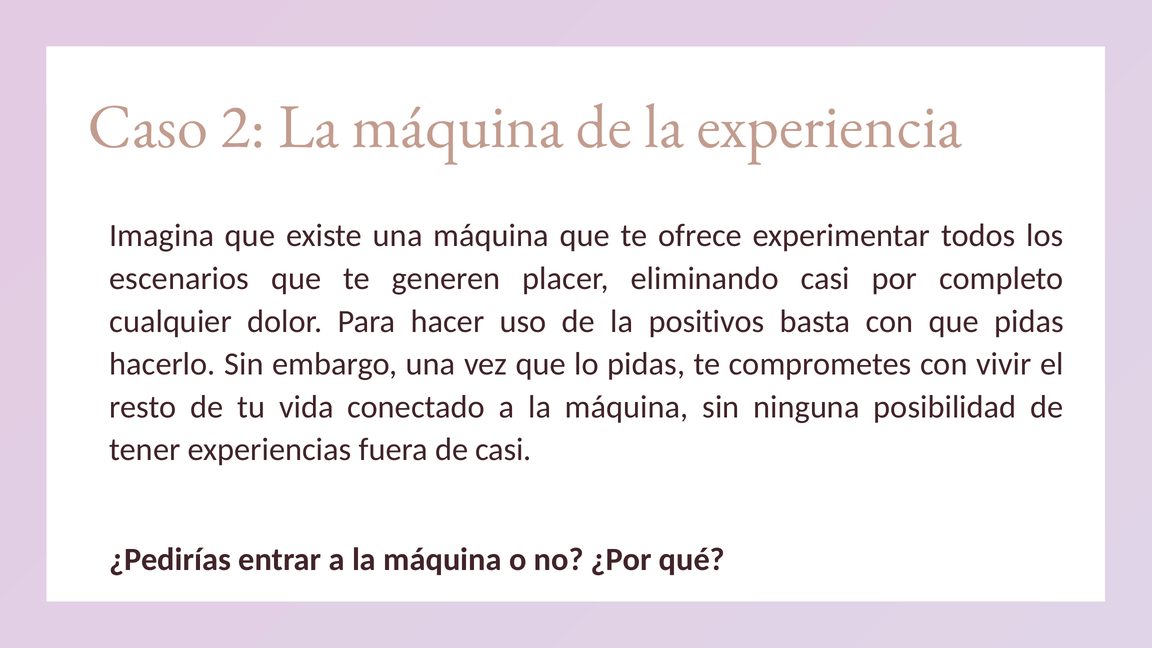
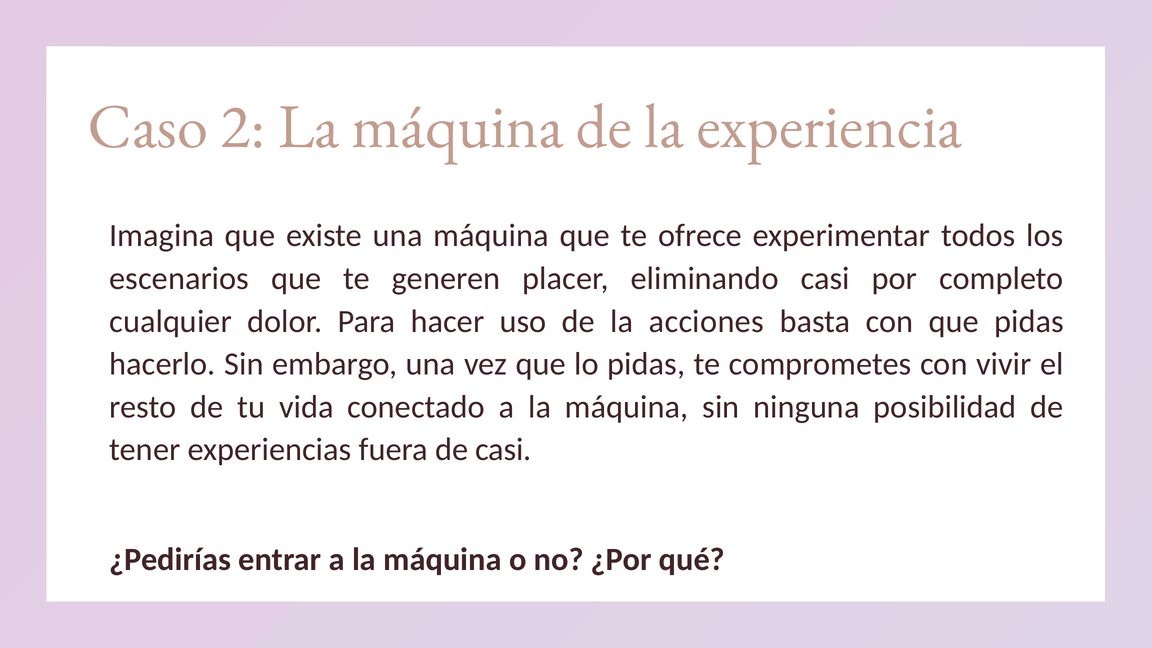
positivos: positivos -> acciones (706, 321)
